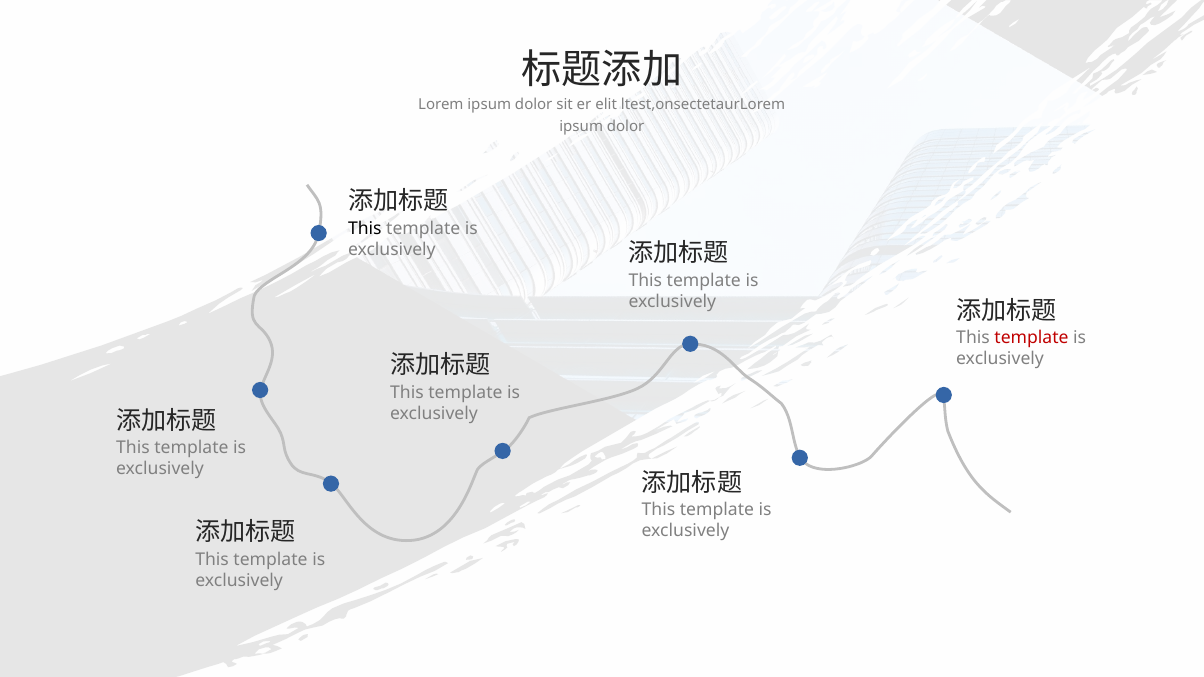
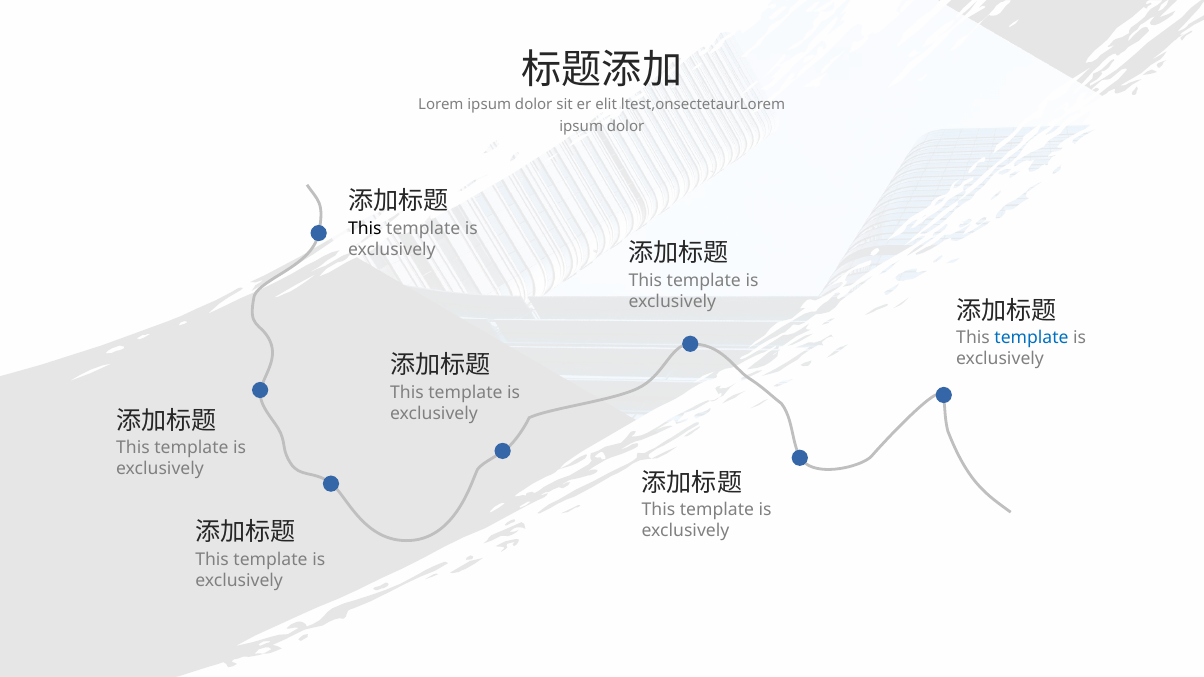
template colour: red -> blue (1031, 338)
